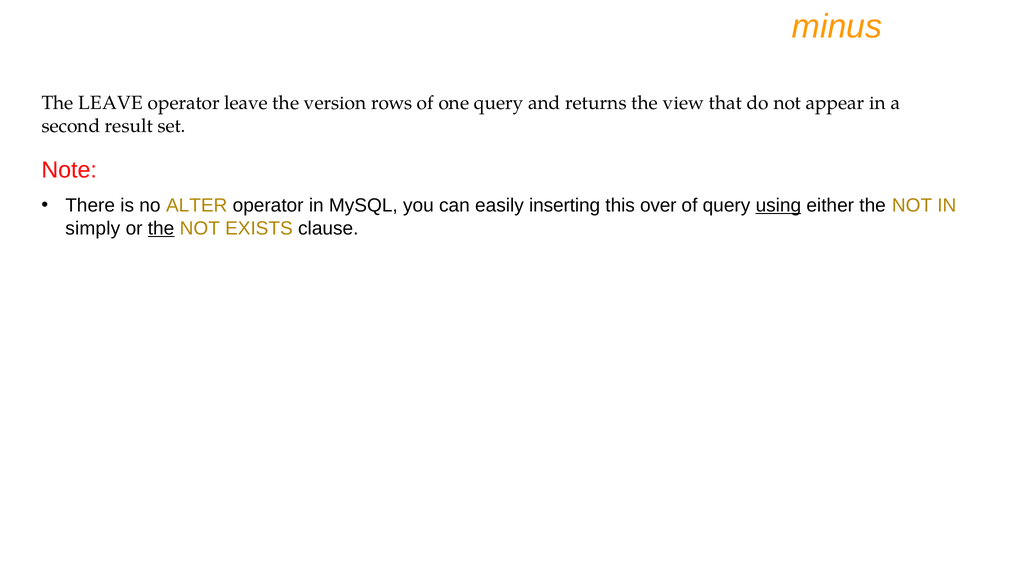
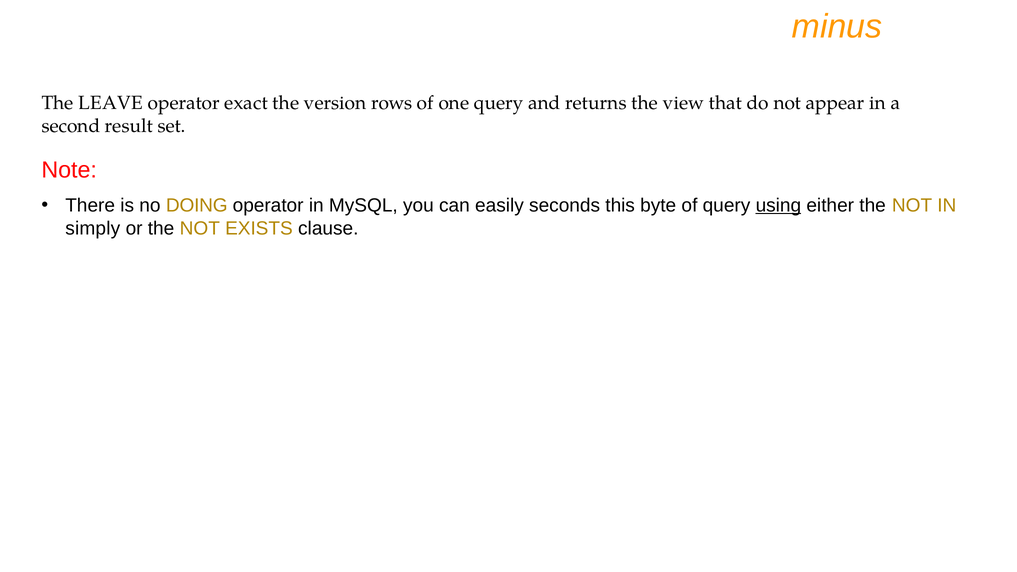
operator leave: leave -> exact (246, 103)
ALTER: ALTER -> DOING (197, 205)
inserting: inserting -> seconds (565, 205)
over: over -> byte (658, 205)
the underline: present -> none (161, 228)
